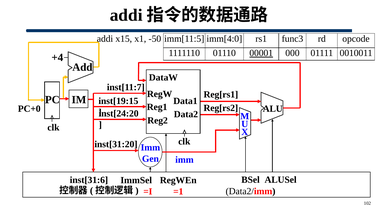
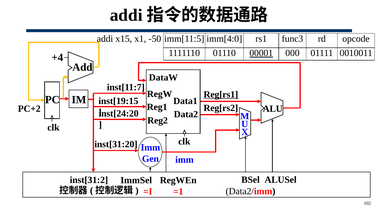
Reg[rs1 underline: none -> present (221, 94)
PC+0: PC+0 -> PC+2 (29, 108)
inst[31:6: inst[31:6 -> inst[31:2 (89, 180)
